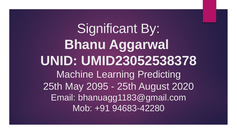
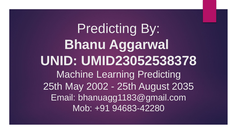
Significant: Significant -> Predicting (107, 28)
2095: 2095 -> 2002 (97, 86)
2020: 2020 -> 2035 (183, 86)
